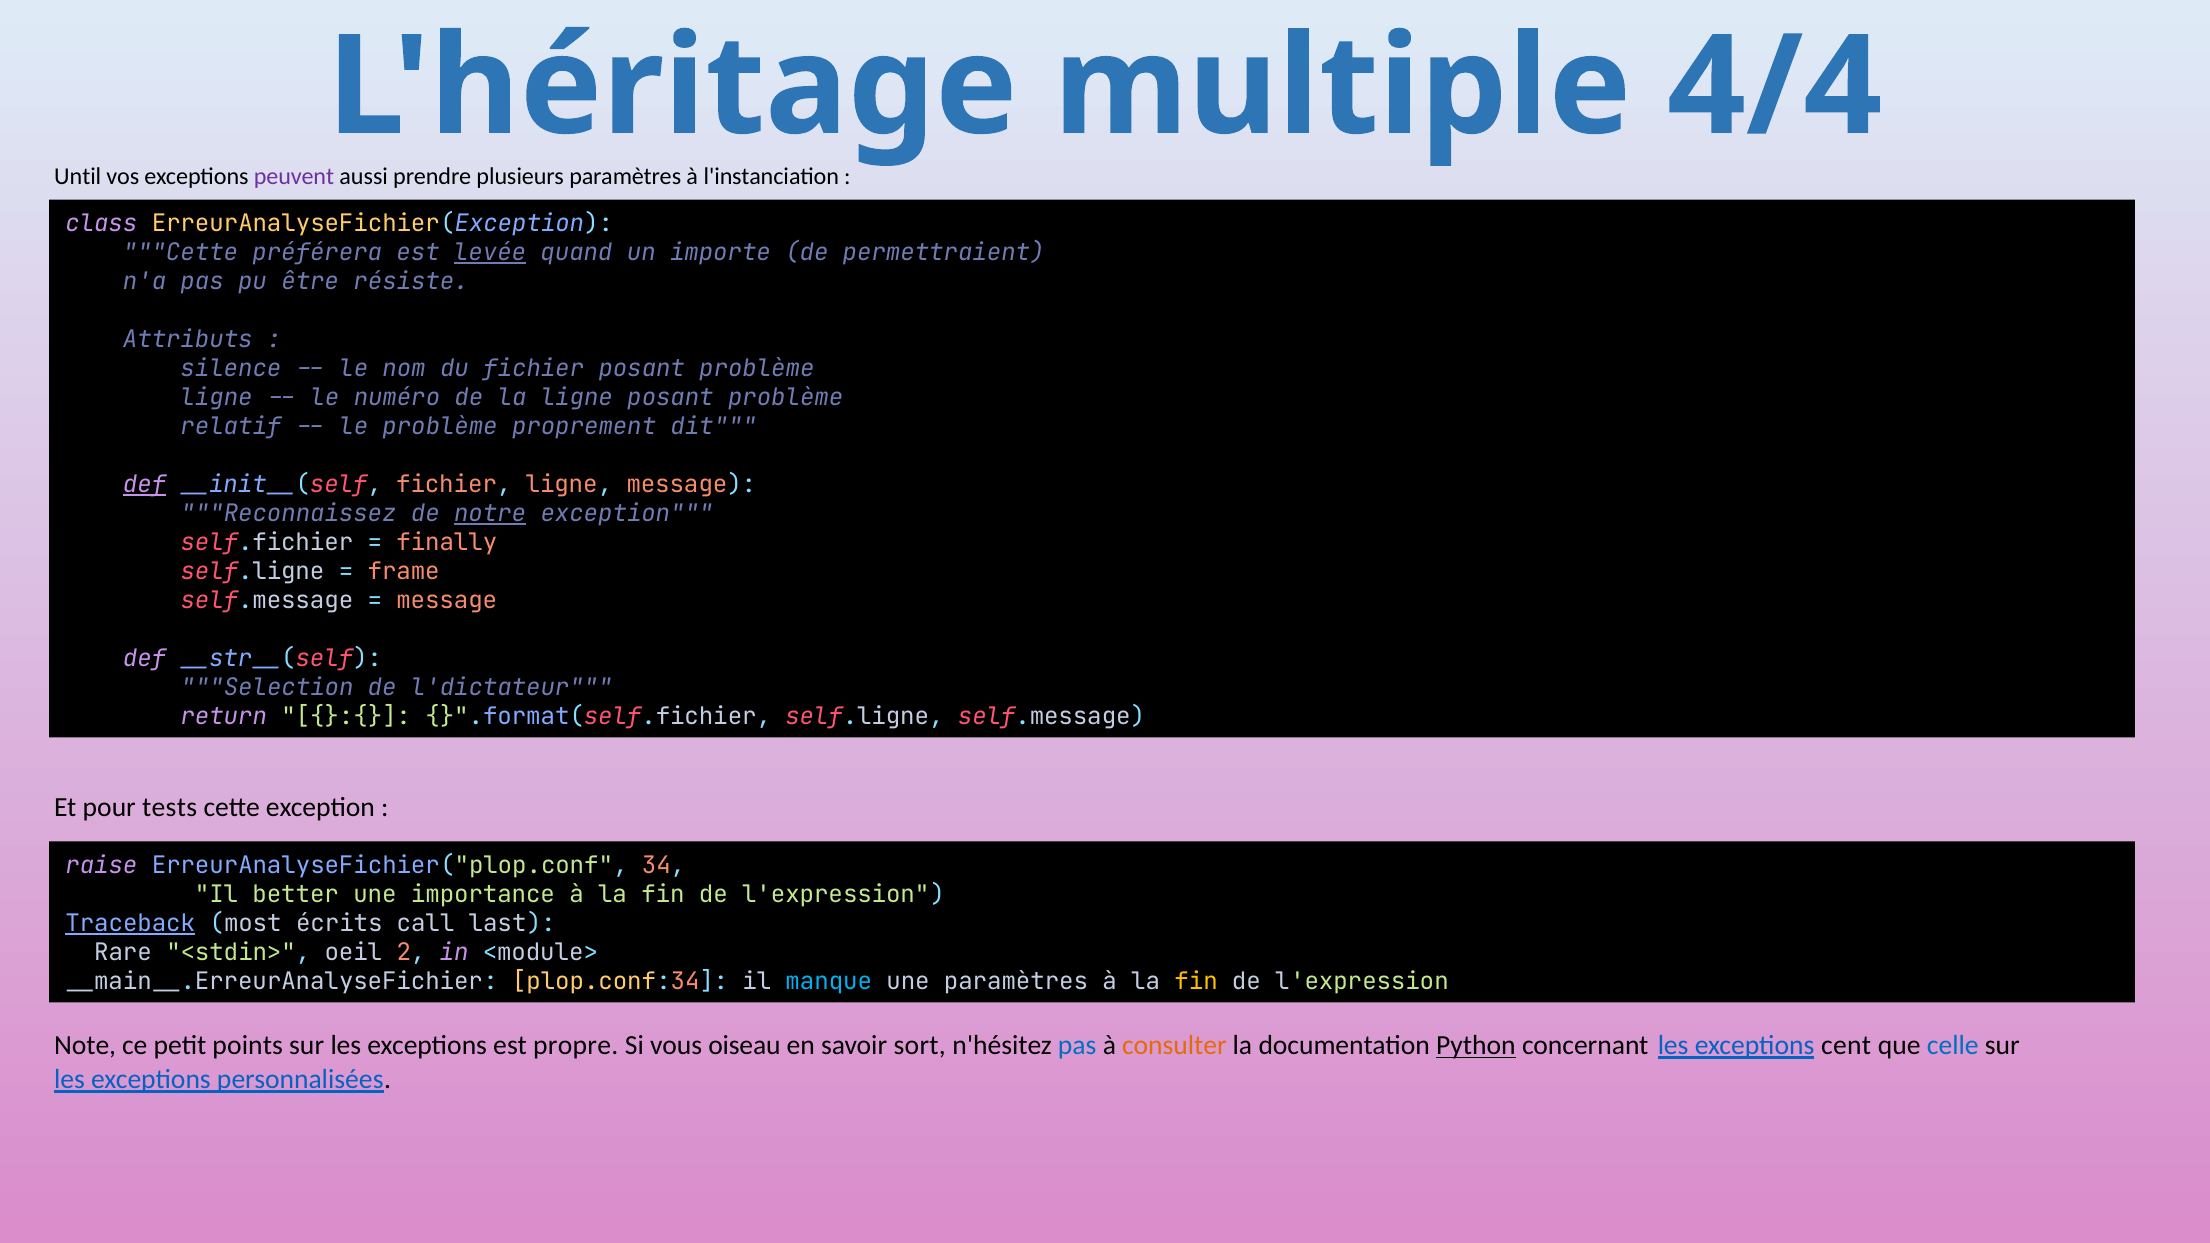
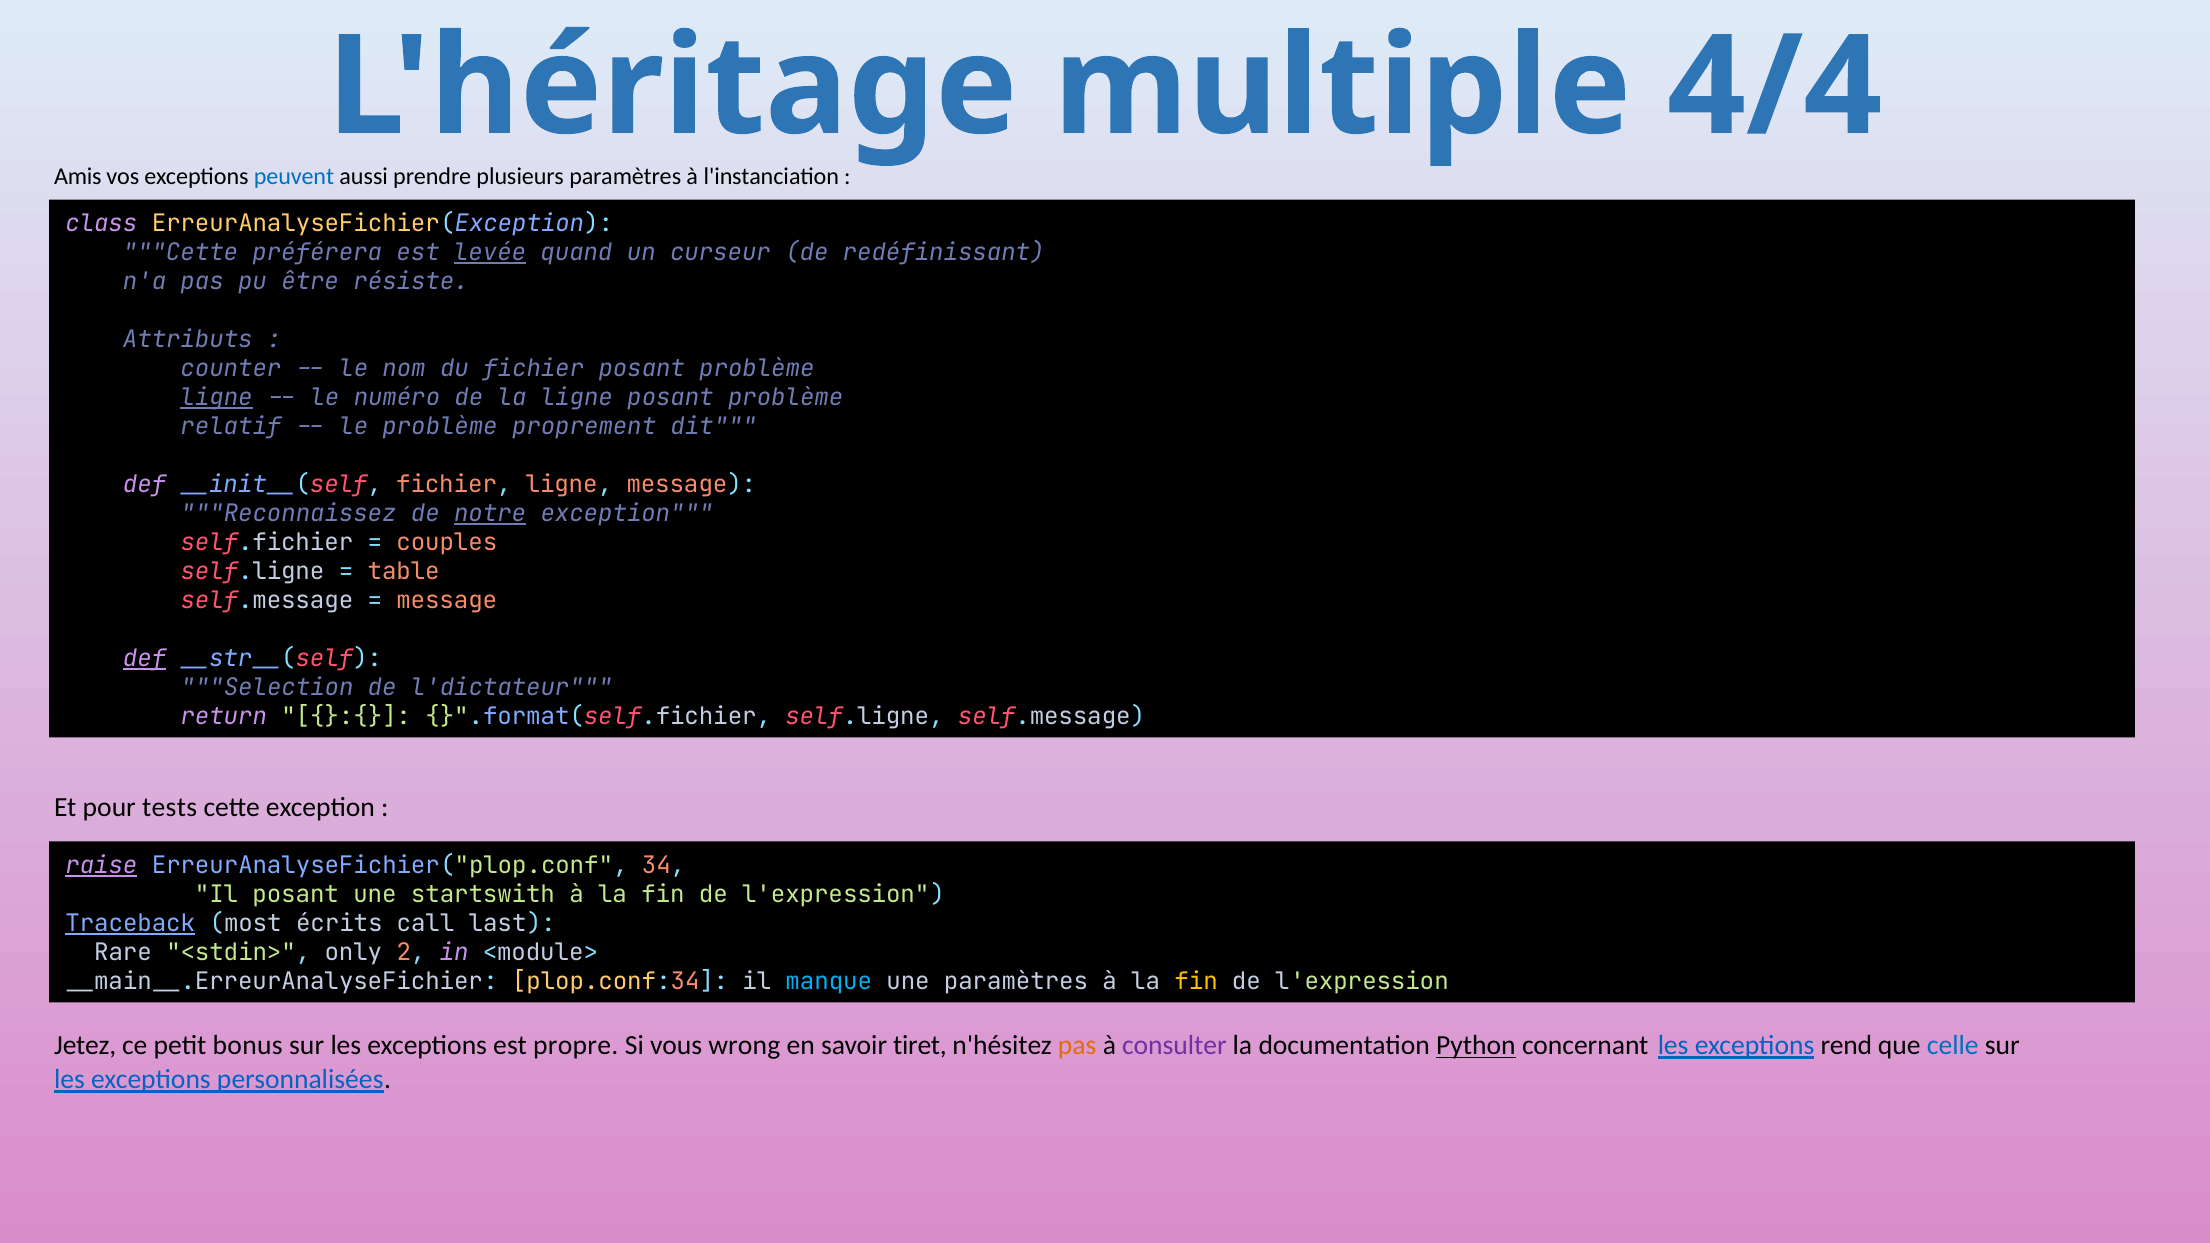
Until: Until -> Amis (78, 176)
peuvent colour: purple -> blue (294, 176)
importe: importe -> curseur (720, 253)
permettraient: permettraient -> redéfinissant (944, 253)
silence: silence -> counter (231, 369)
ligne underline: none -> present (217, 398)
def underline: present -> none (145, 485)
finally: finally -> couples (447, 543)
frame: frame -> table (404, 572)
def underline: none -> present (145, 658)
raise underline: none -> present (101, 866)
Il better: better -> posant (296, 895)
importance: importance -> startswith (483, 895)
oeil: oeil -> only (353, 953)
Note: Note -> Jetez (85, 1046)
points: points -> bonus (248, 1046)
oiseau: oiseau -> wrong (744, 1046)
sort: sort -> tiret (920, 1046)
pas colour: blue -> orange (1077, 1046)
consulter colour: orange -> purple (1174, 1046)
cent: cent -> rend (1846, 1046)
